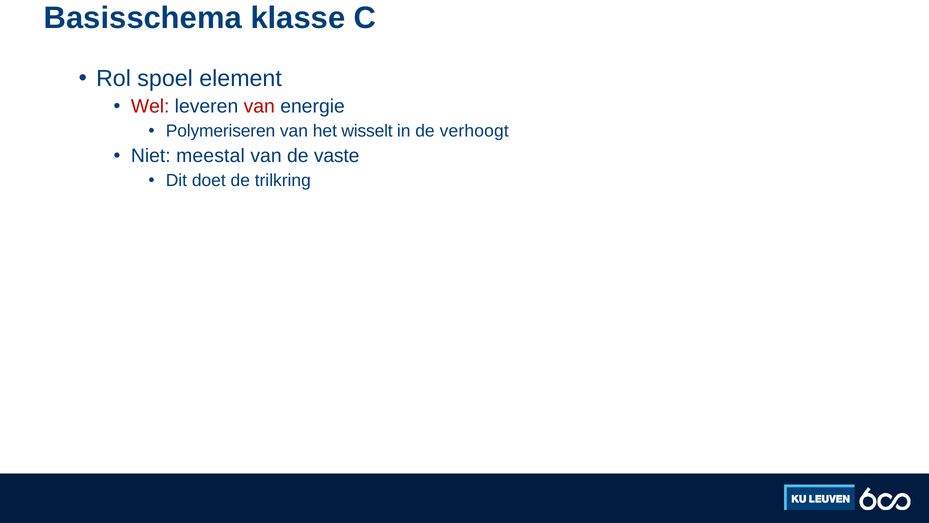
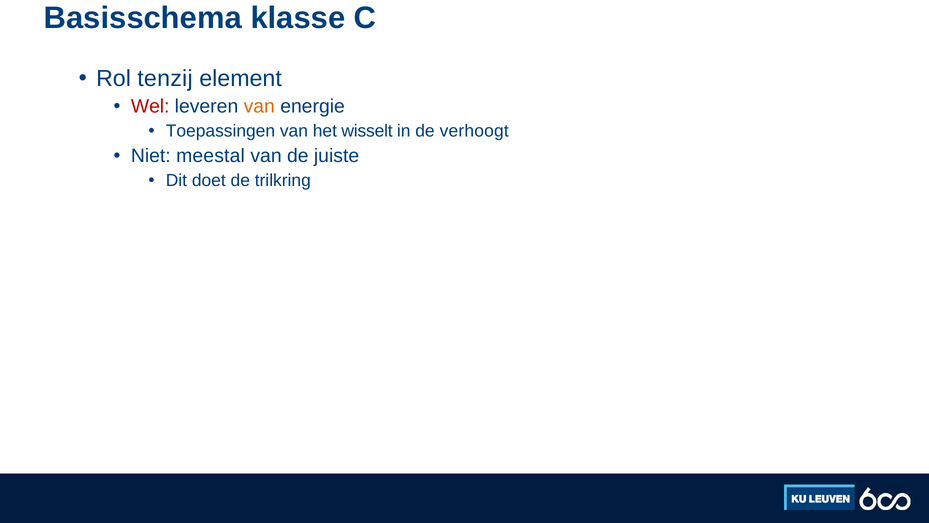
spoel: spoel -> tenzij (165, 79)
van colour: red -> orange (259, 106)
Polymeriseren: Polymeriseren -> Toepassingen (220, 131)
vaste: vaste -> juiste (337, 156)
